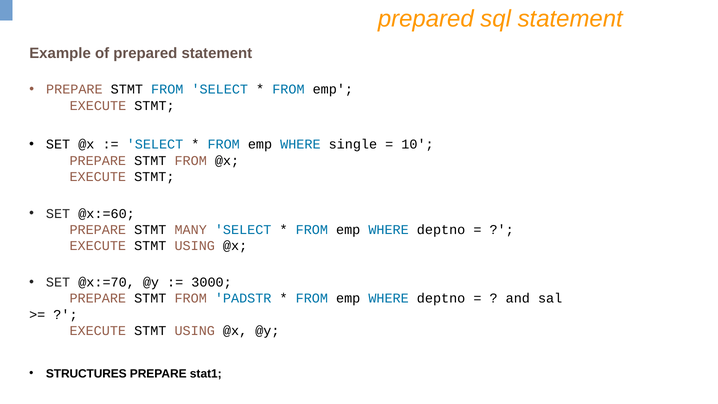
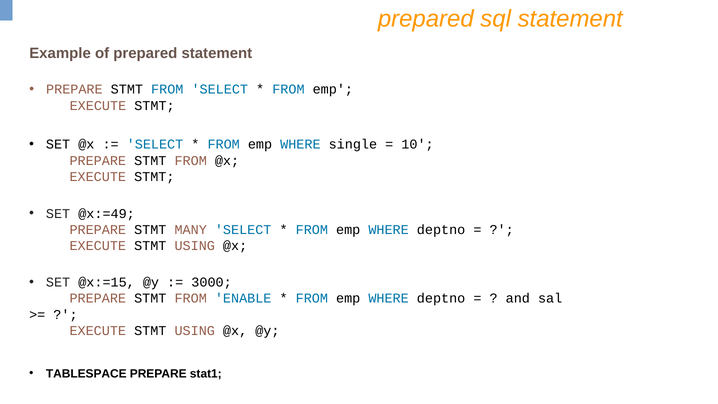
@x:=60: @x:=60 -> @x:=49 (107, 214)
@x:=70: @x:=70 -> @x:=15 (107, 282)
PADSTR: PADSTR -> ENABLE (243, 298)
STRUCTURES: STRUCTURES -> TABLESPACE (86, 374)
